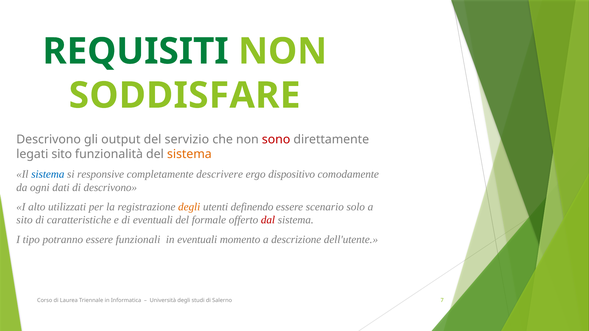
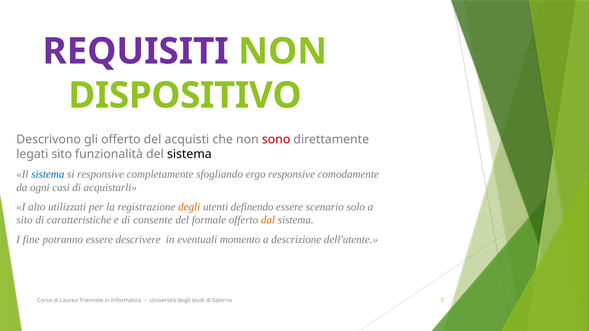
REQUISITI colour: green -> purple (136, 51)
SODDISFARE: SODDISFARE -> DISPOSITIVO (185, 96)
gli output: output -> offerto (121, 140)
servizio: servizio -> acquisti (187, 140)
sistema colour: orange -> black (189, 154)
descrivere: descrivere -> sfogliando (220, 174)
ergo dispositivo: dispositivo -> responsive (292, 174)
dati: dati -> casi (61, 188)
di descrivono: descrivono -> acquistarli (110, 188)
di eventuali: eventuali -> consente (153, 220)
dal colour: red -> orange (268, 220)
tipo: tipo -> fine (31, 240)
funzionali: funzionali -> descrivere (138, 240)
